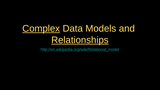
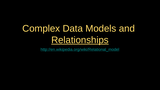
Complex underline: present -> none (41, 29)
